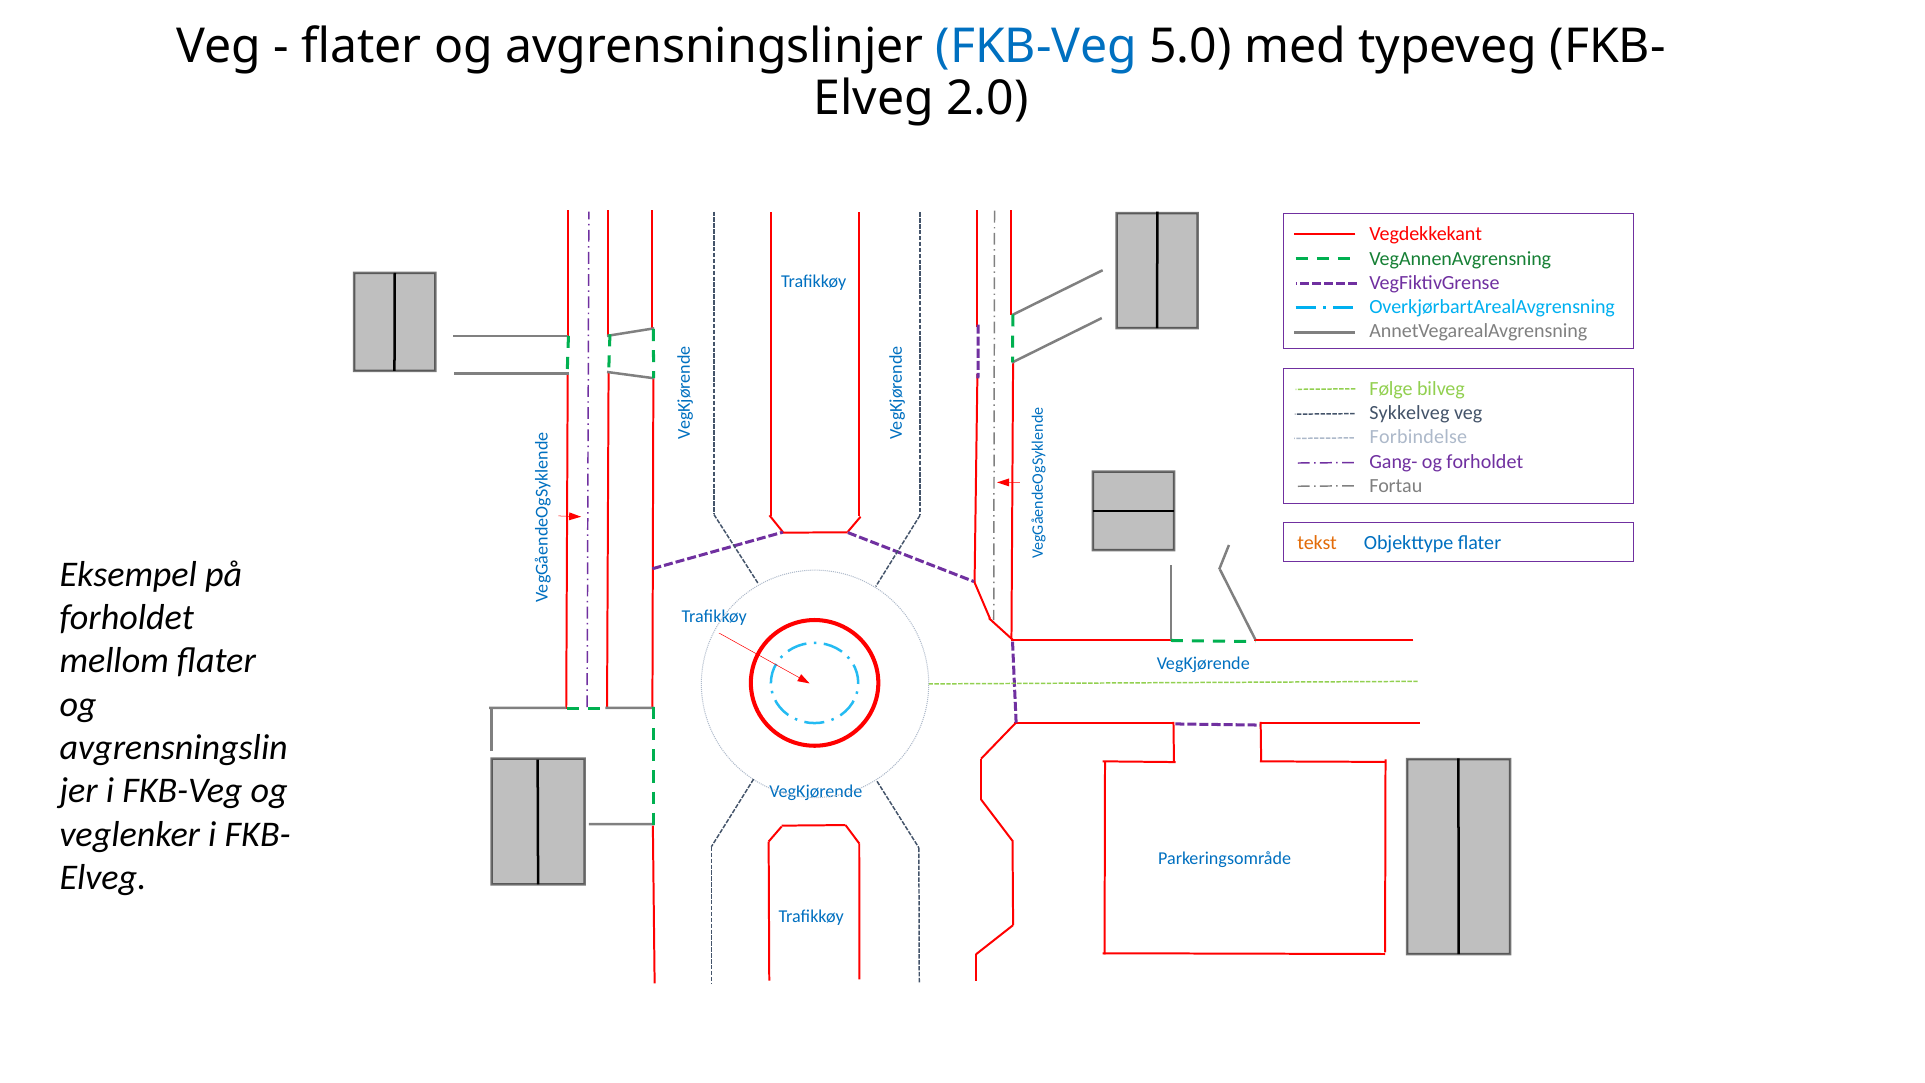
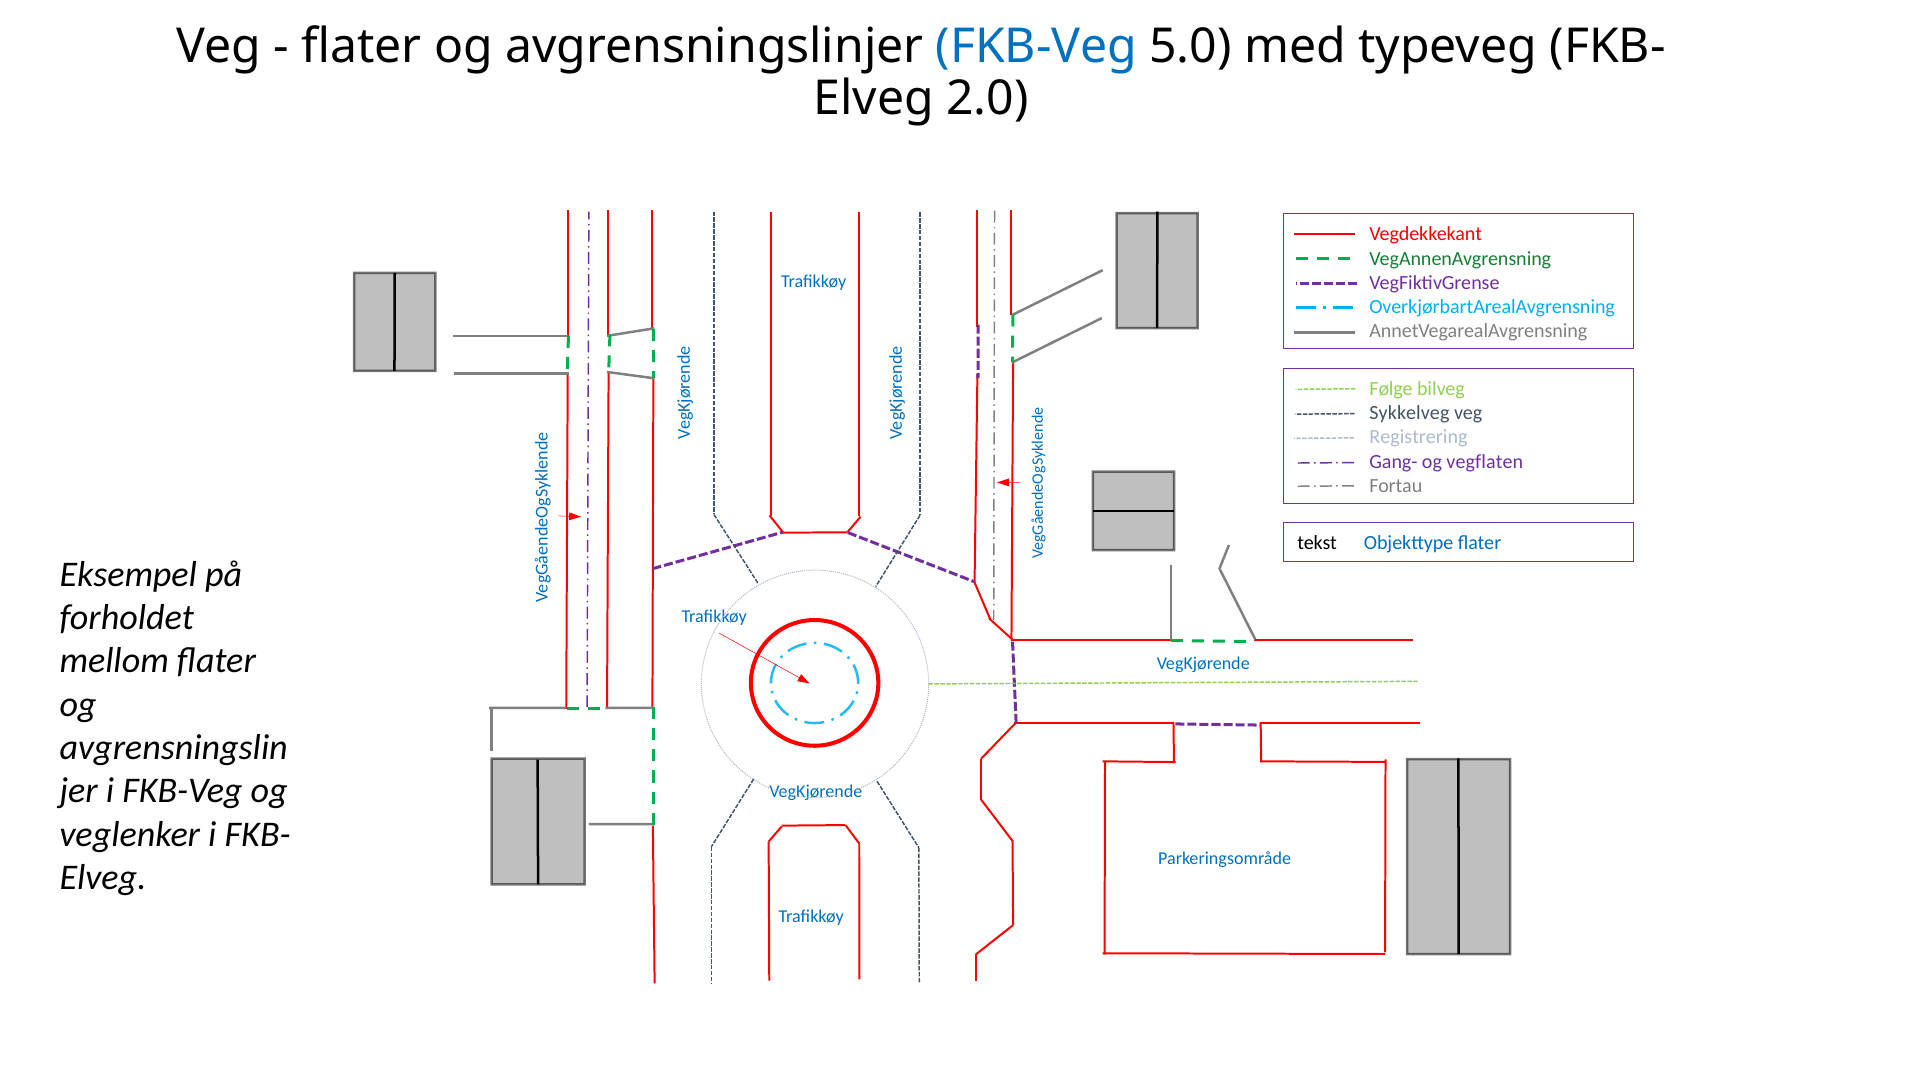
Forbindelse: Forbindelse -> Registrering (1419, 437)
og forholdet: forholdet -> vegflaten (1485, 461)
tekst colour: orange -> black (1317, 543)
